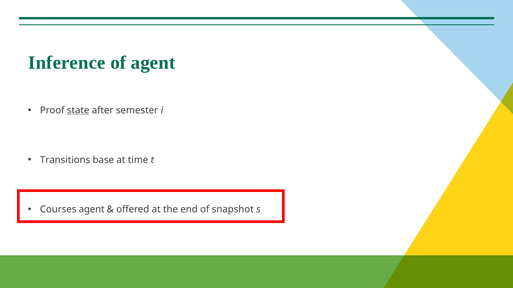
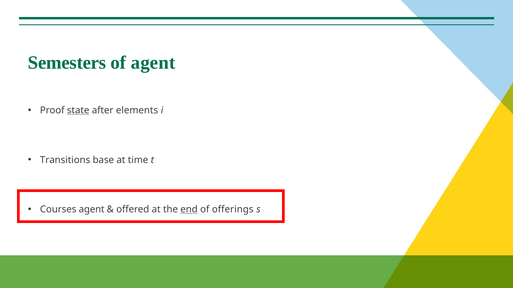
Inference: Inference -> Semesters (67, 63)
semester: semester -> elements (137, 111)
end underline: none -> present (189, 210)
snapshot: snapshot -> offerings (233, 210)
